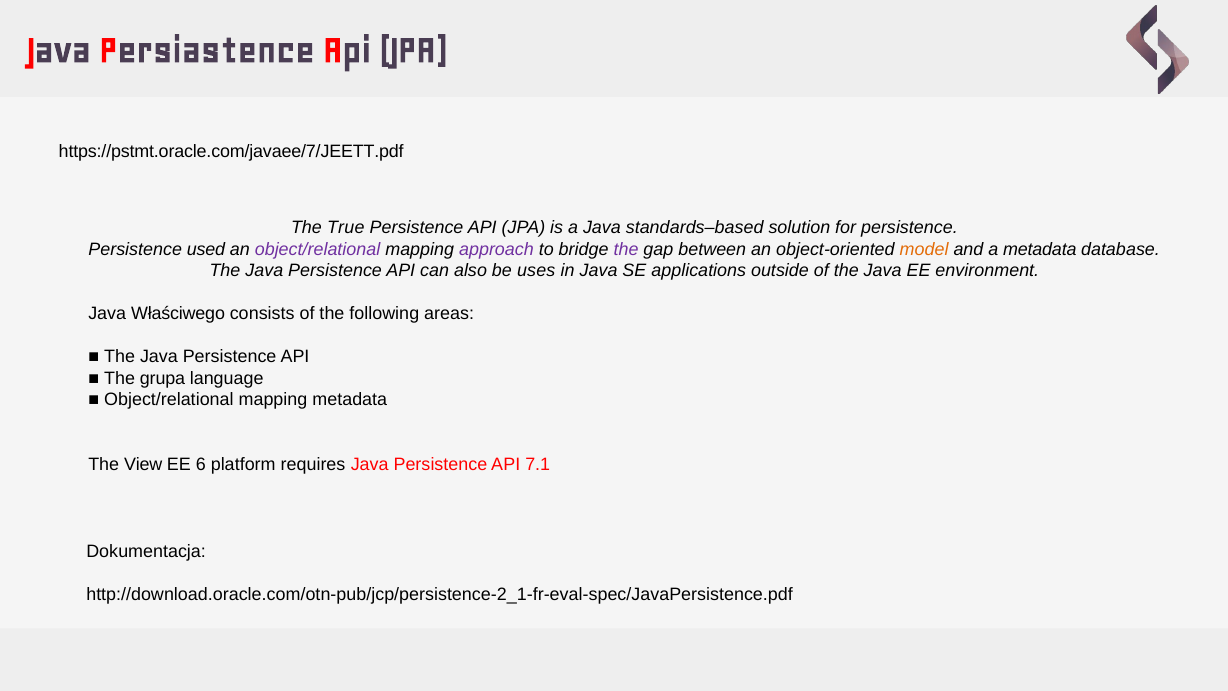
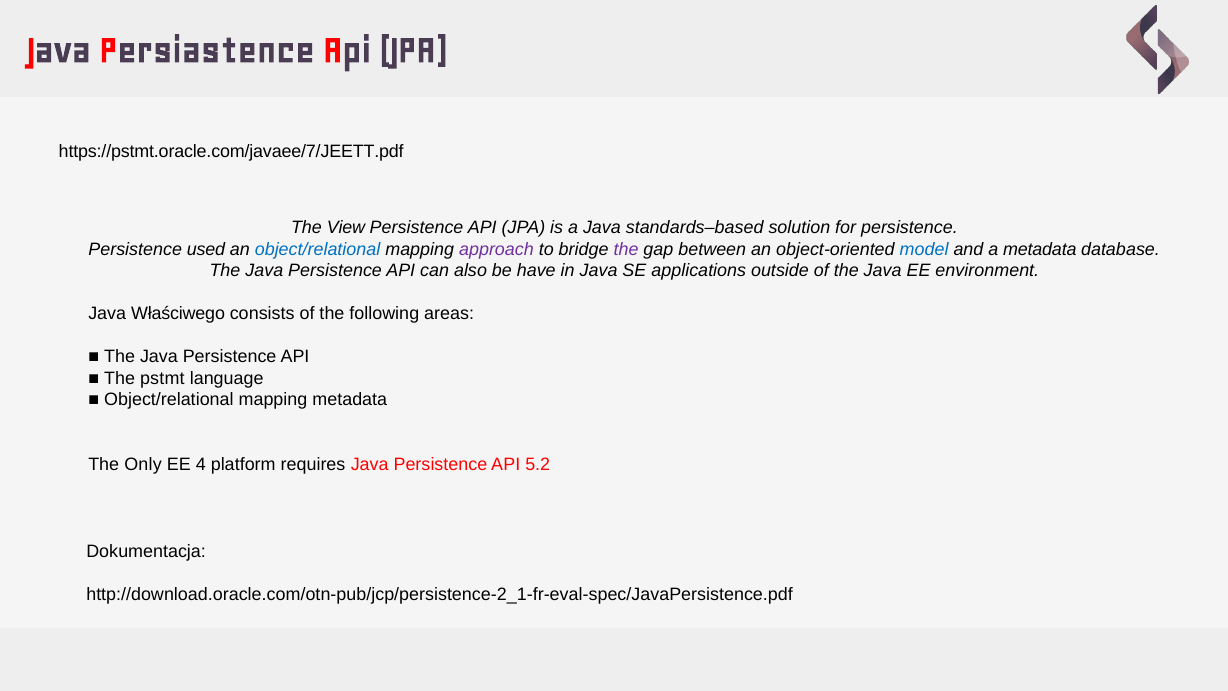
True: True -> View (346, 228)
object/relational colour: purple -> blue (318, 249)
model colour: orange -> blue (924, 249)
uses: uses -> have (536, 271)
grupa: grupa -> pstmt (162, 378)
View: View -> Only (143, 464)
6: 6 -> 4 (201, 464)
7.1: 7.1 -> 5.2 (538, 464)
